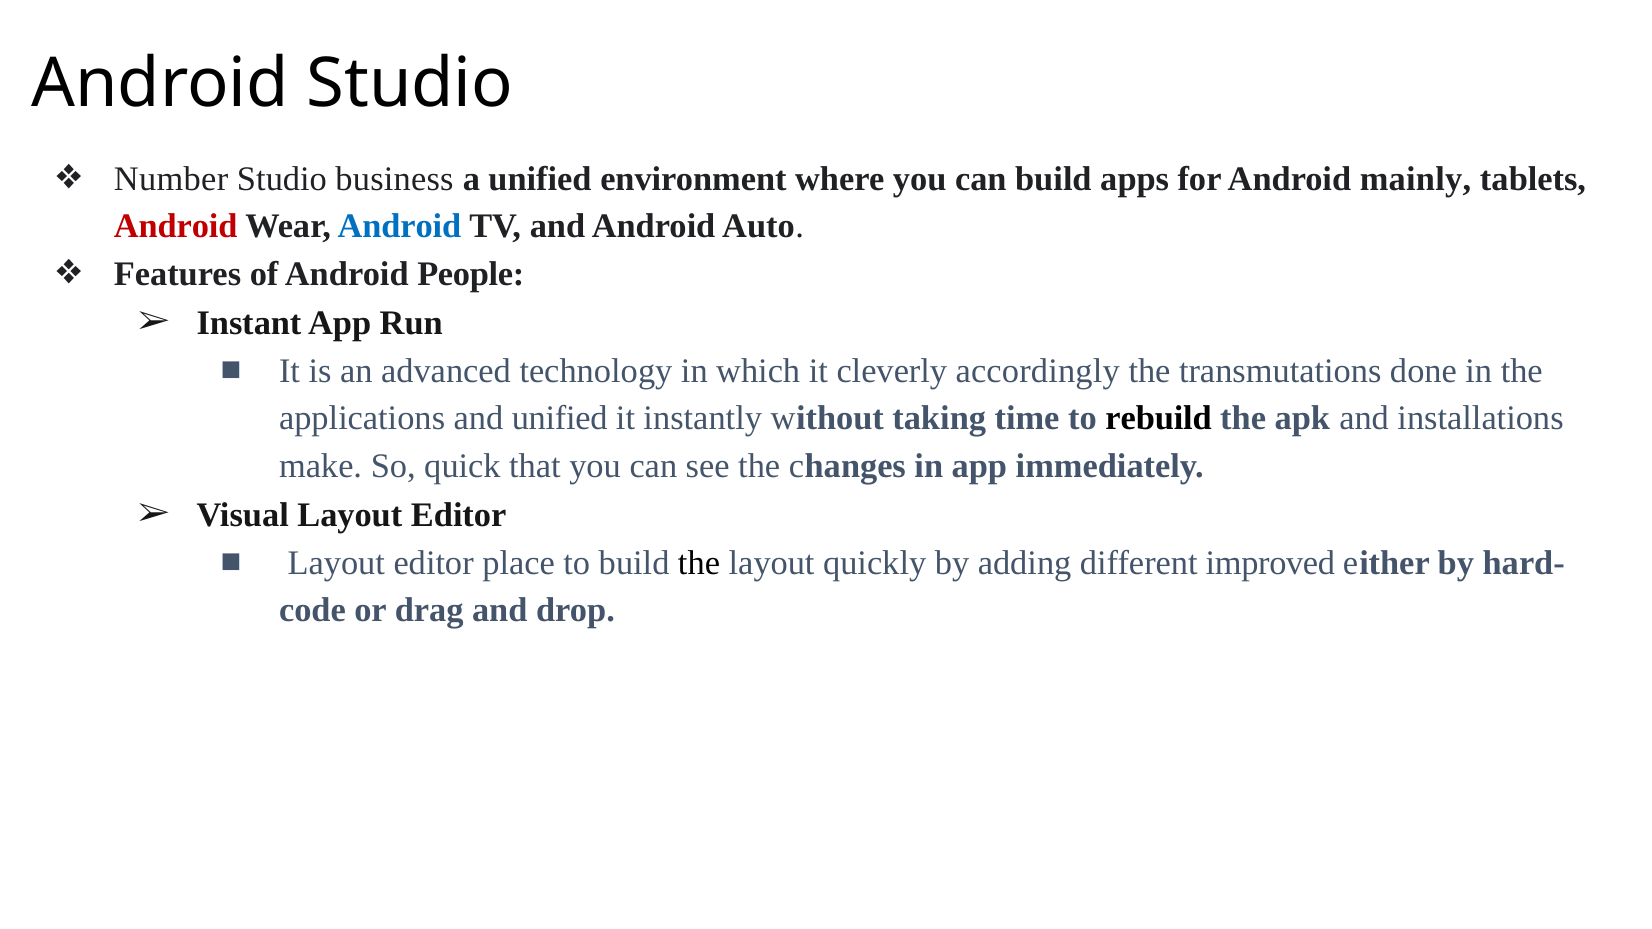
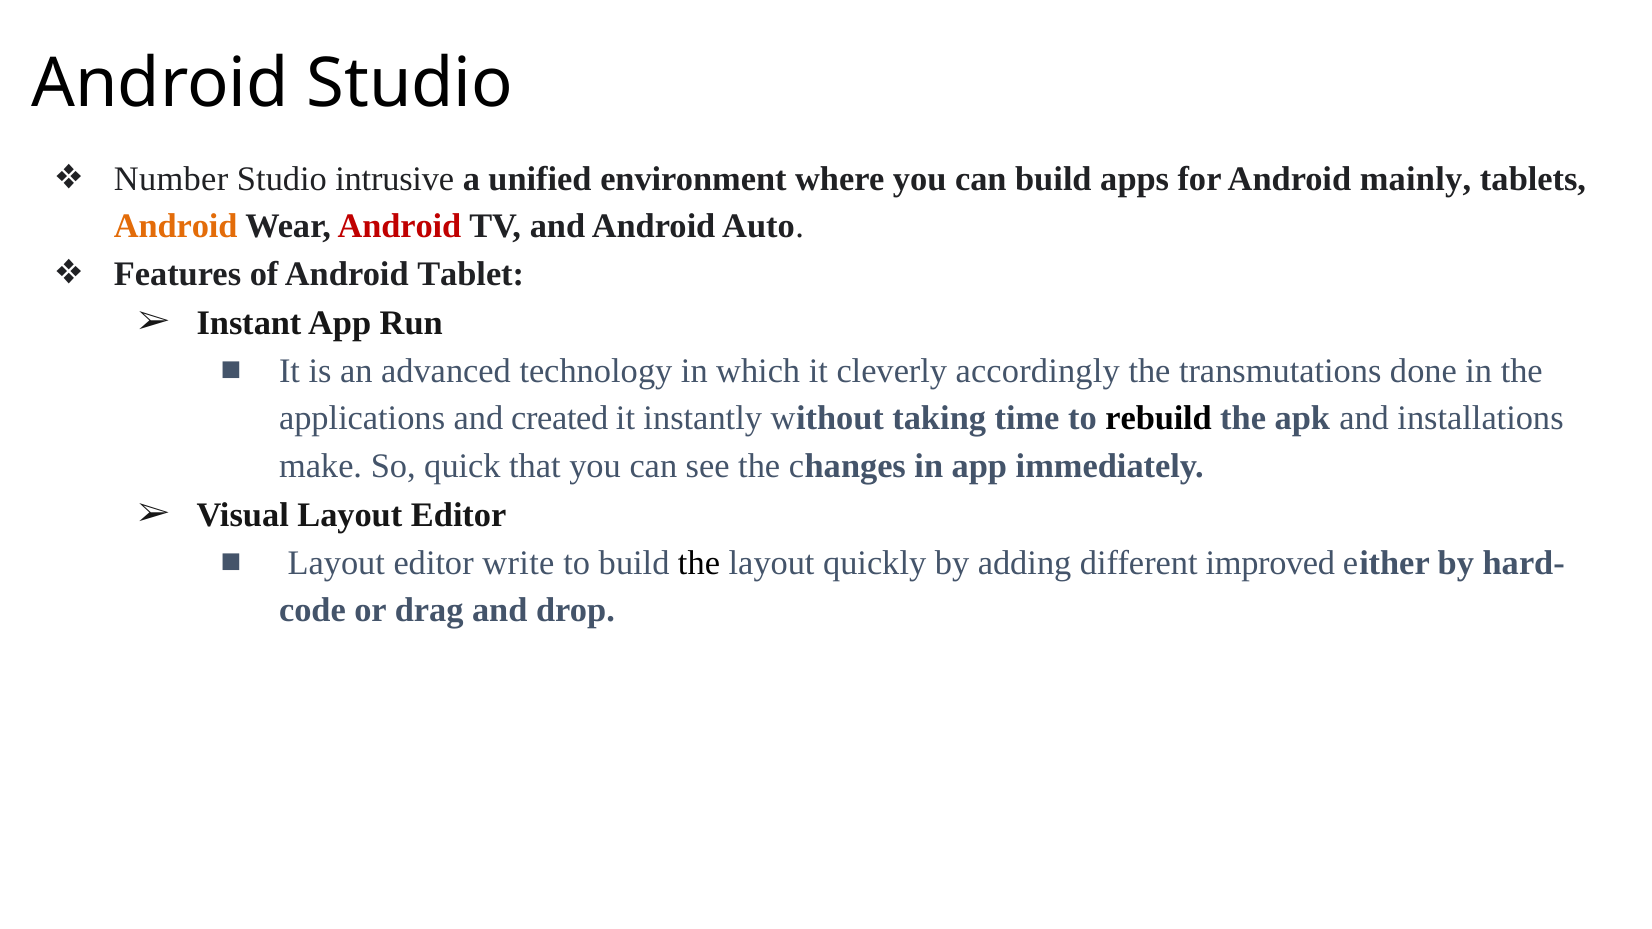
business: business -> intrusive (395, 179)
Android colour: red -> orange (176, 227)
Android colour: blue -> red (399, 227)
People: People -> Tablet (471, 274)
and unified: unified -> created (560, 419)
place: place -> write (518, 563)
